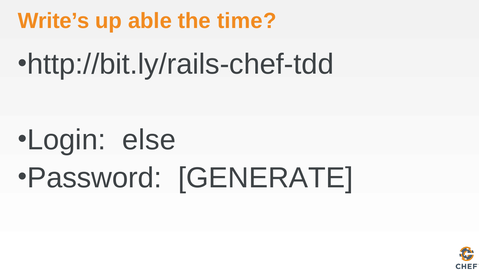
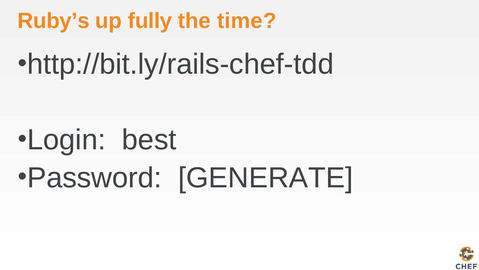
Write’s: Write’s -> Ruby’s (54, 21)
able: able -> fully (150, 21)
else: else -> best (149, 140)
